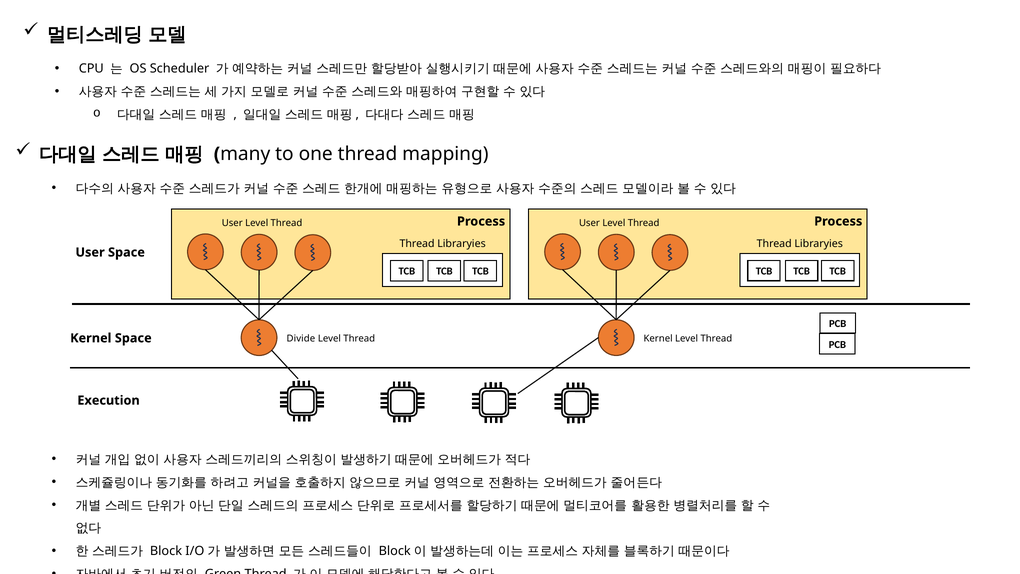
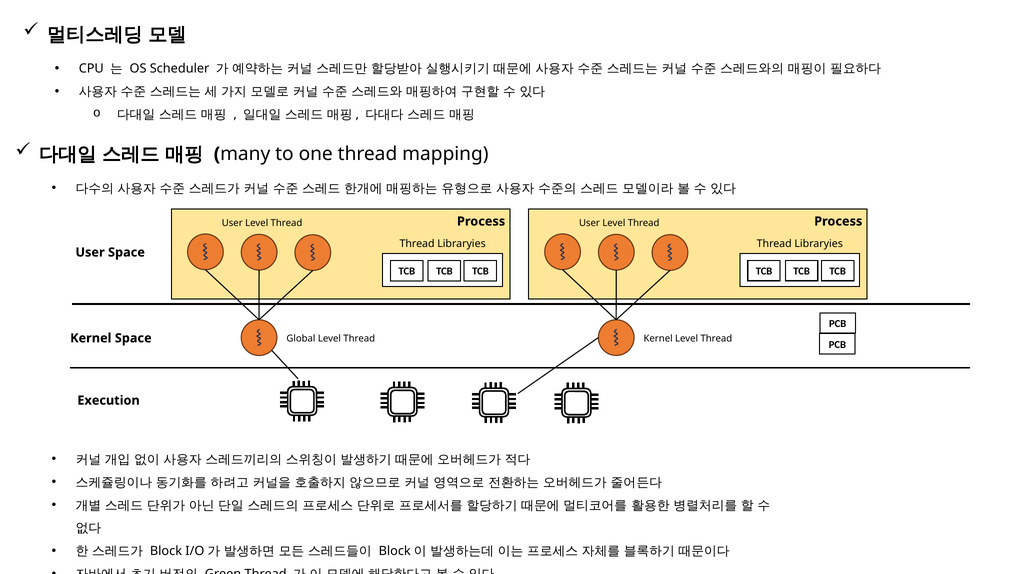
Divide: Divide -> Global (301, 339)
